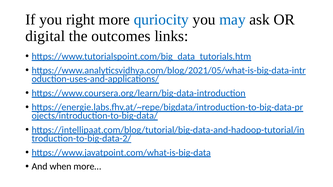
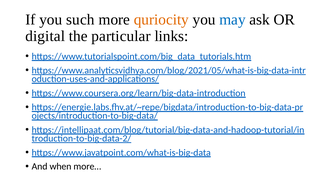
right: right -> such (80, 20)
quriocity colour: blue -> orange (161, 20)
outcomes: outcomes -> particular (121, 36)
